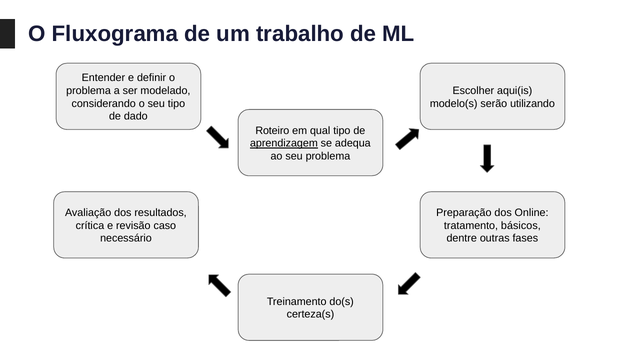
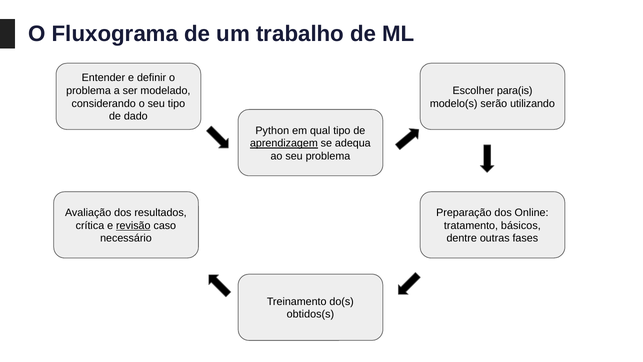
aqui(is: aqui(is -> para(is (515, 91)
Roteiro: Roteiro -> Python (272, 130)
revisão underline: none -> present (133, 225)
certeza(s: certeza(s -> obtidos(s (310, 314)
